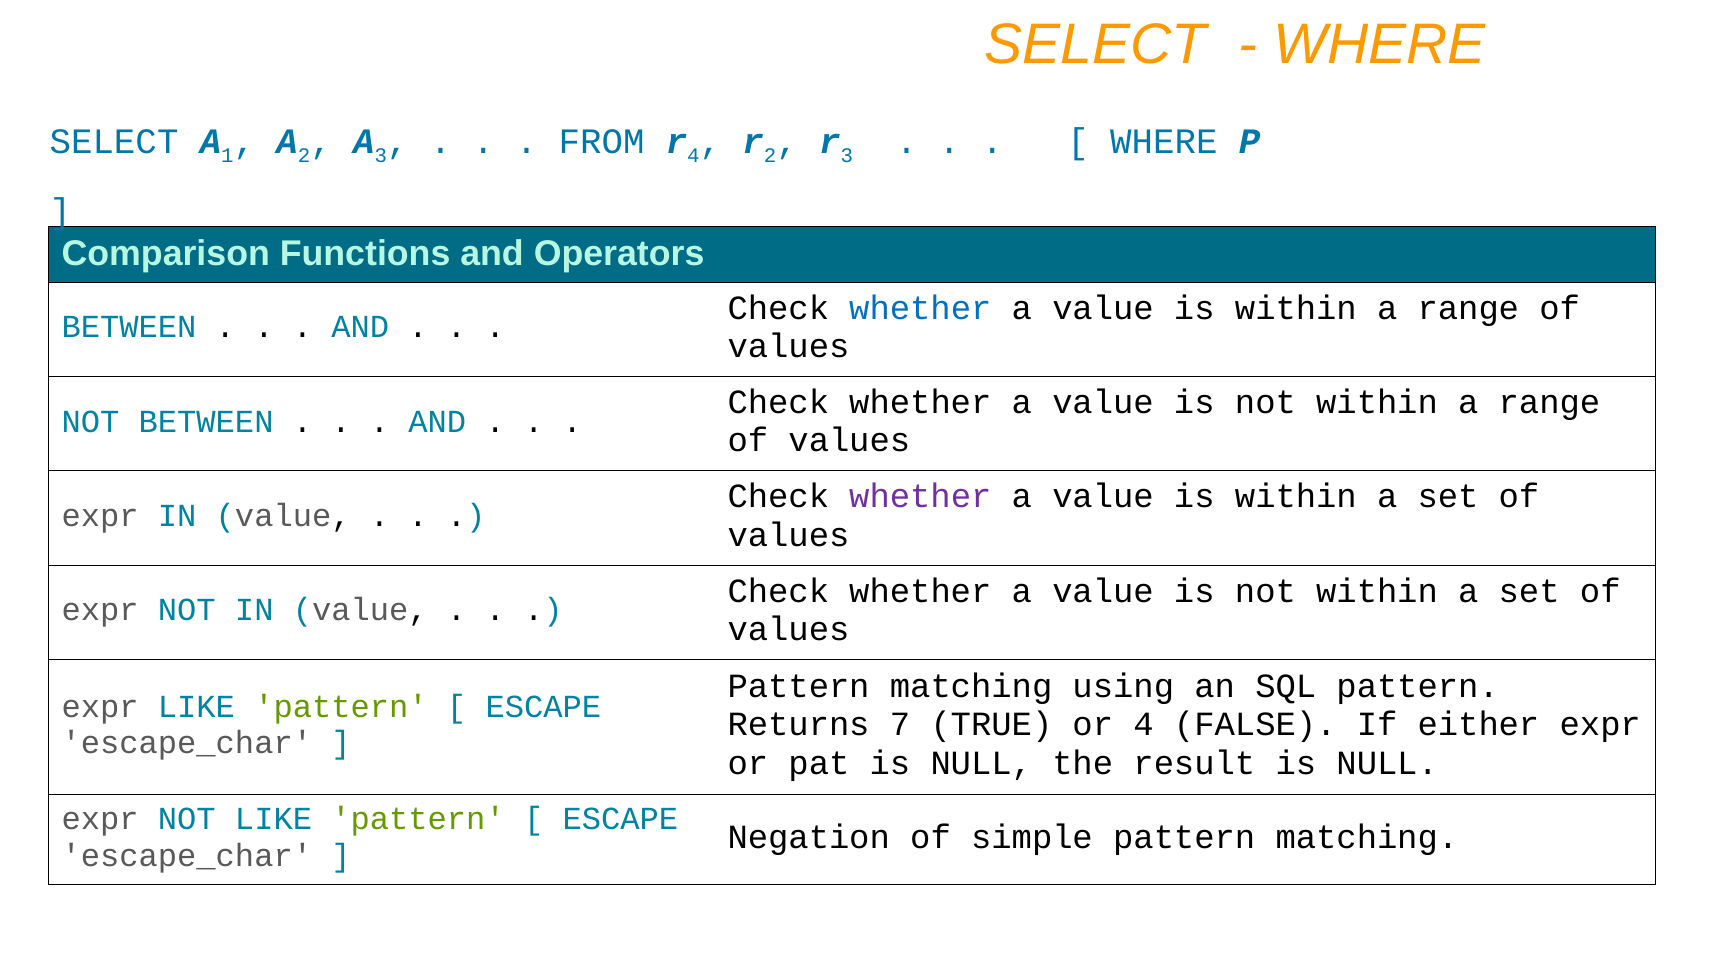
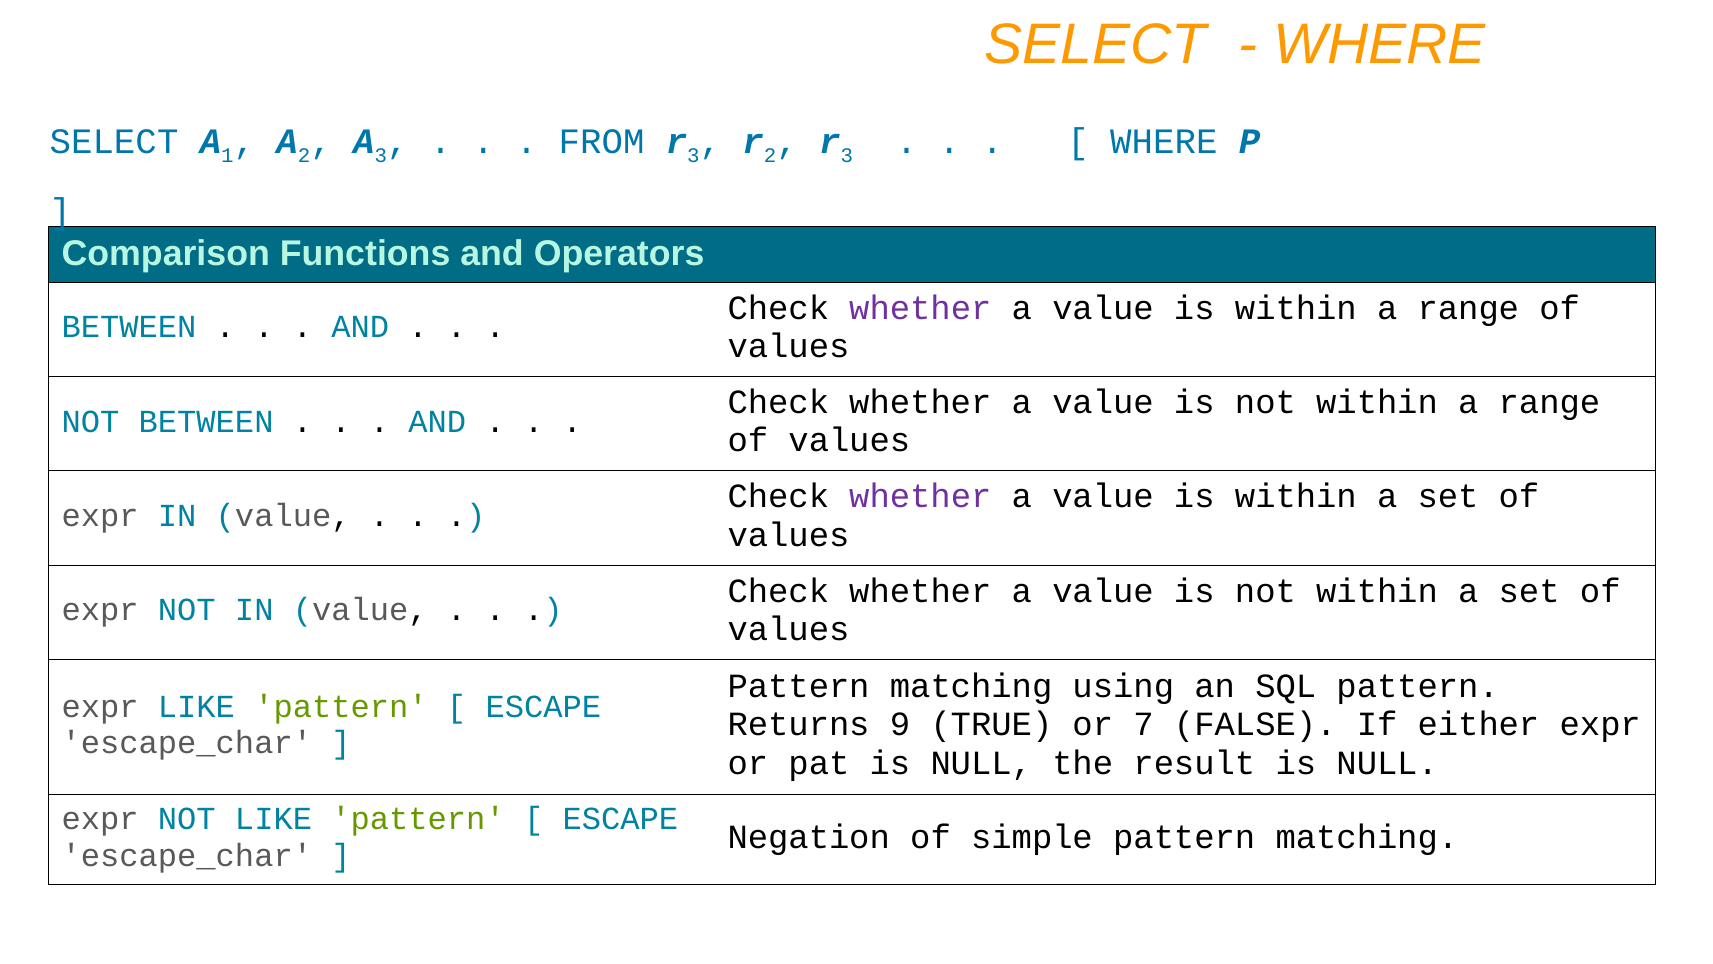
4: 4 -> 3 (693, 155)
whether colour: blue -> purple (920, 308)
7: 7 -> 9 (900, 724)
or 4: 4 -> 7 (1144, 724)
